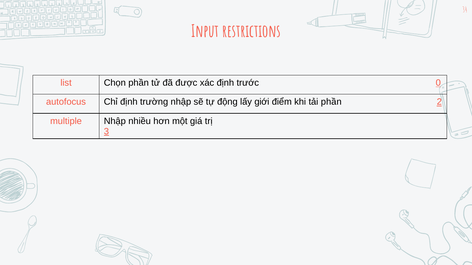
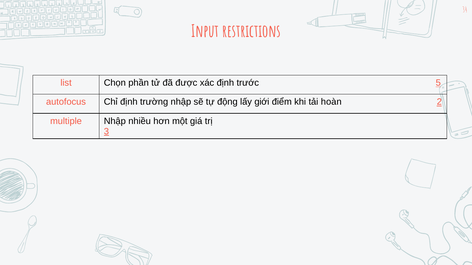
0: 0 -> 5 (438, 83)
tải phần: phần -> hoàn (331, 102)
